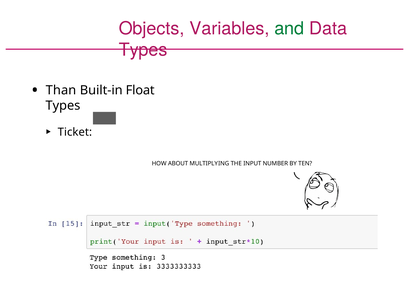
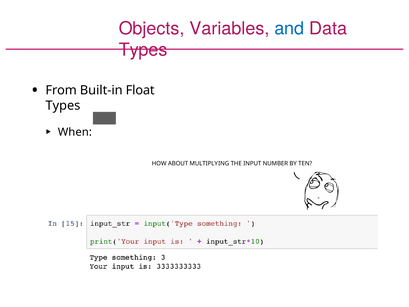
and colour: green -> blue (289, 28)
Than: Than -> From (61, 90)
Ticket: Ticket -> When (75, 132)
